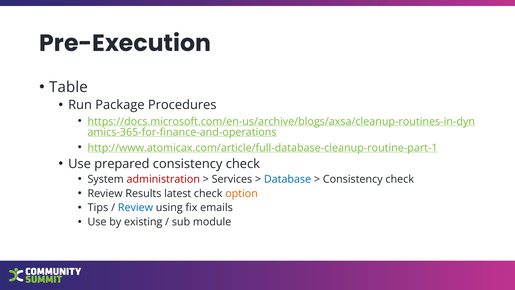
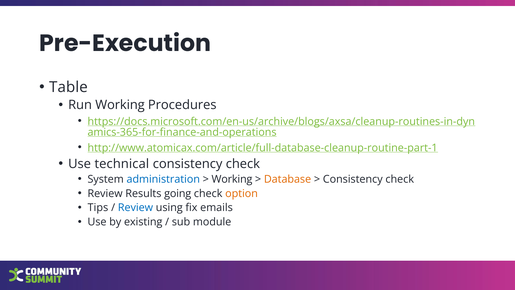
Run Package: Package -> Working (120, 105)
prepared: prepared -> technical (122, 164)
administration colour: red -> blue (163, 179)
Services: Services -> Working (232, 179)
Database colour: blue -> orange (288, 179)
latest: latest -> going (178, 193)
